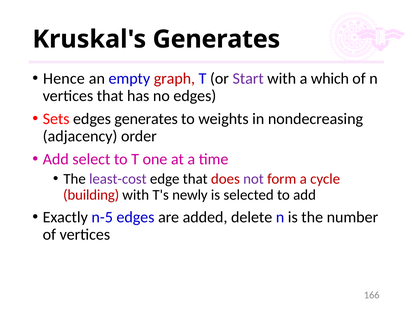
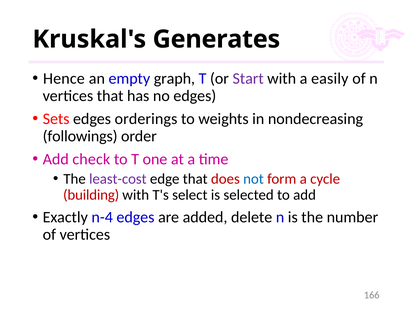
graph colour: red -> black (174, 79)
which: which -> easily (330, 79)
edges generates: generates -> orderings (146, 119)
adjacency: adjacency -> followings (80, 136)
select: select -> check (91, 159)
not colour: purple -> blue (253, 179)
newly: newly -> select (190, 195)
n-5: n-5 -> n-4 (102, 217)
